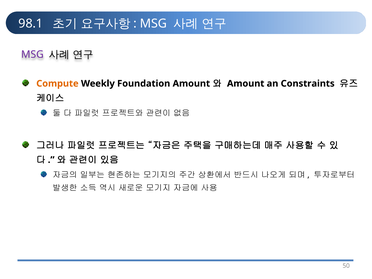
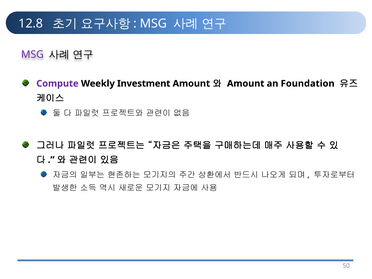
98.1: 98.1 -> 12.8 (31, 23)
Compute colour: orange -> purple (57, 84)
Foundation: Foundation -> Investment (144, 84)
Constraints: Constraints -> Foundation (308, 84)
